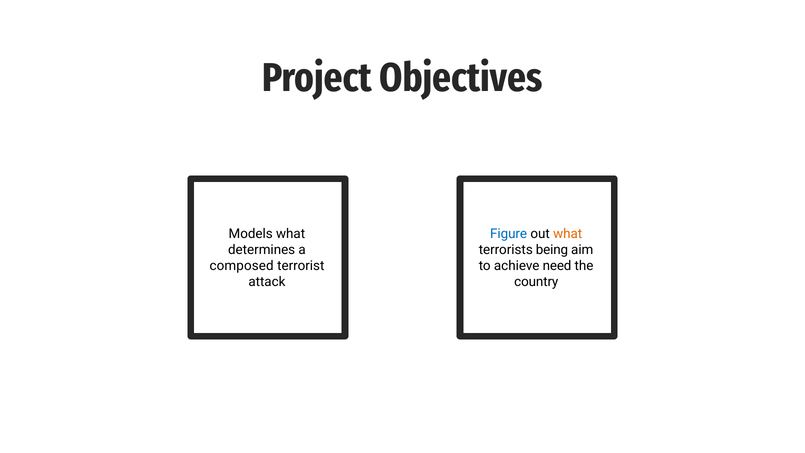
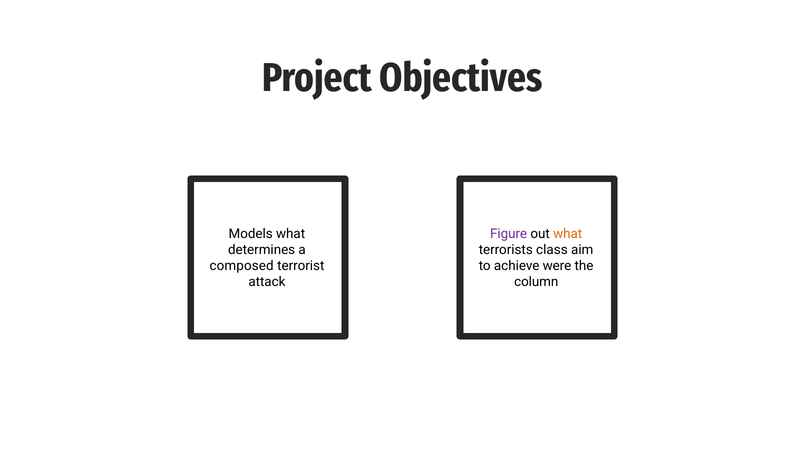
Figure colour: blue -> purple (509, 234)
being: being -> class (552, 250)
need: need -> were (557, 266)
country: country -> column (536, 282)
